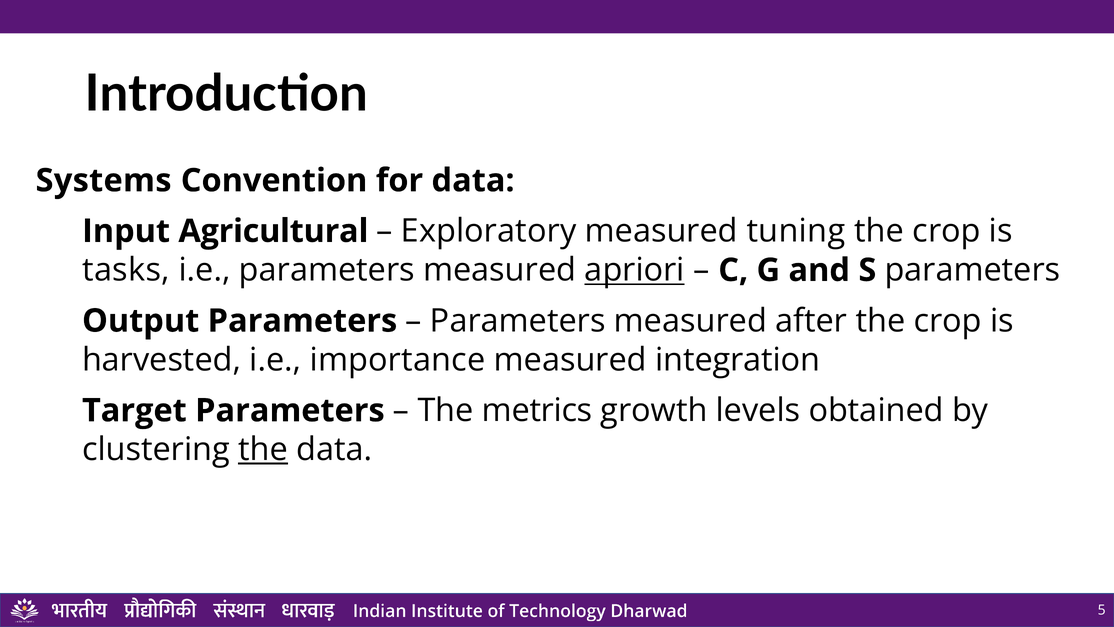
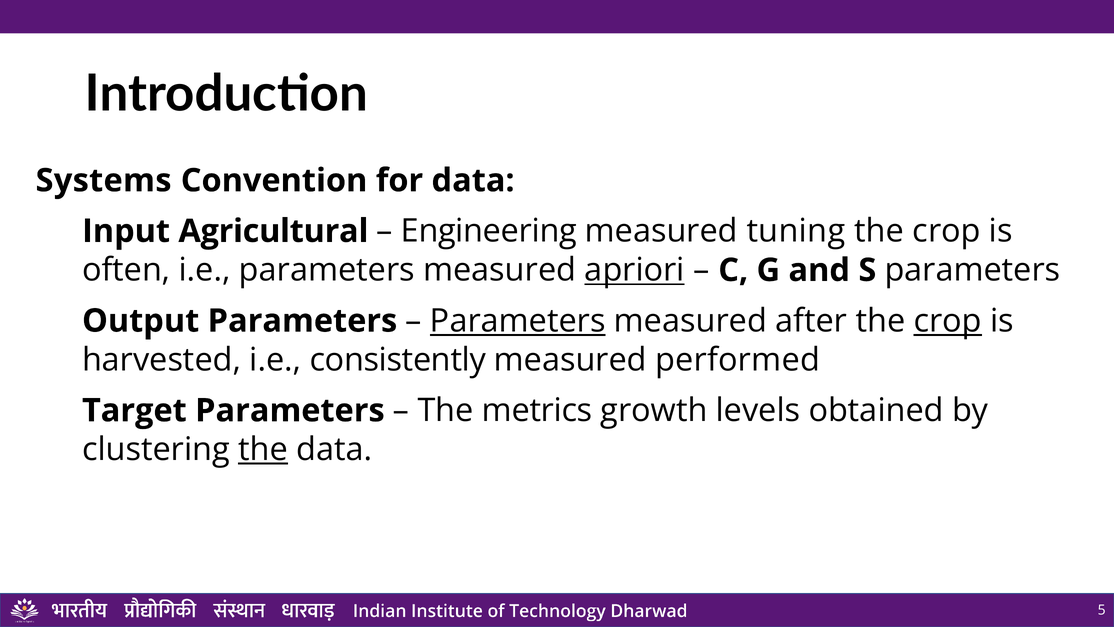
Exploratory: Exploratory -> Engineering (489, 231)
tasks: tasks -> often (126, 270)
Parameters underline: none -> present (518, 321)
crop underline: none -> present (948, 321)
importance: importance -> consistently (398, 360)
integration: integration -> performed (738, 360)
